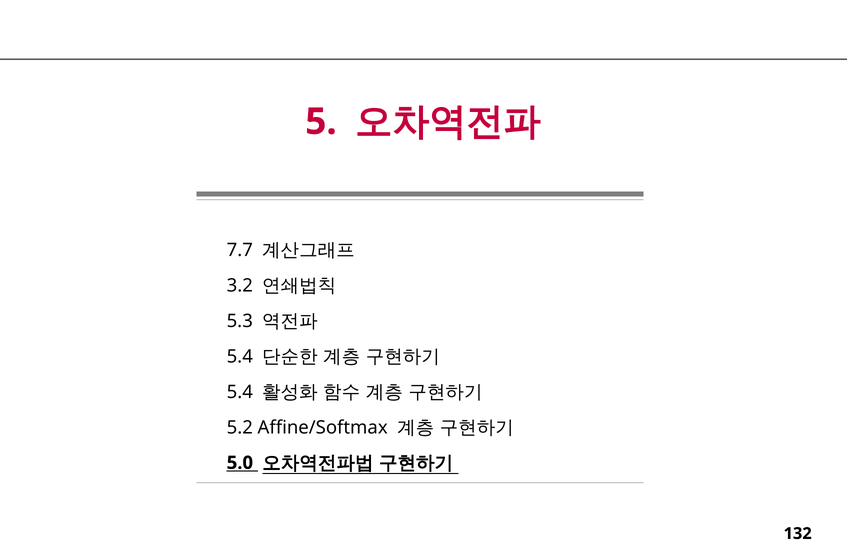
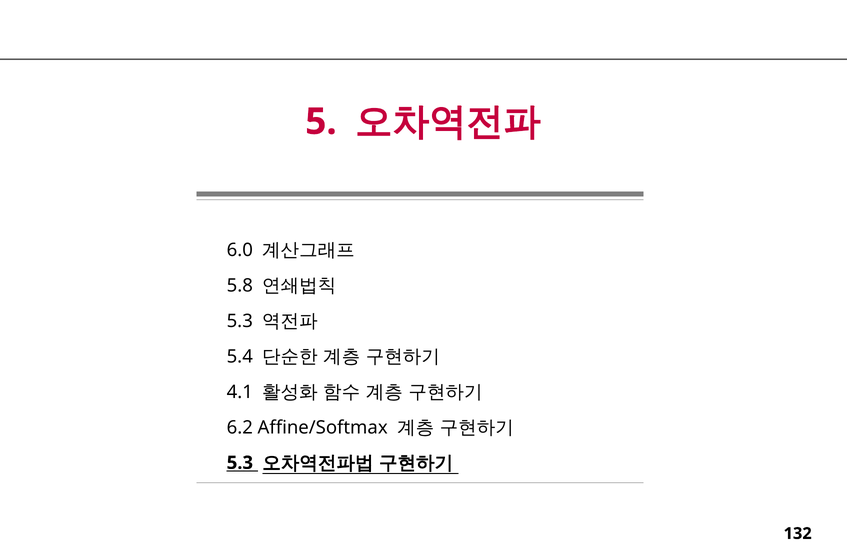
7.7: 7.7 -> 6.0 (240, 250)
3.2: 3.2 -> 5.8 (240, 286)
5.4: 5.4 -> 4.1 (240, 392)
5.2: 5.2 -> 6.2 (240, 428)
5.0: 5.0 -> 5.3 (240, 463)
